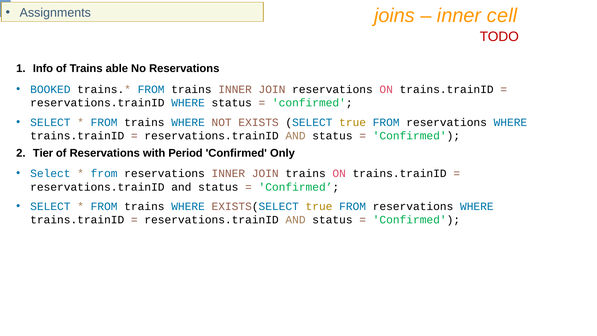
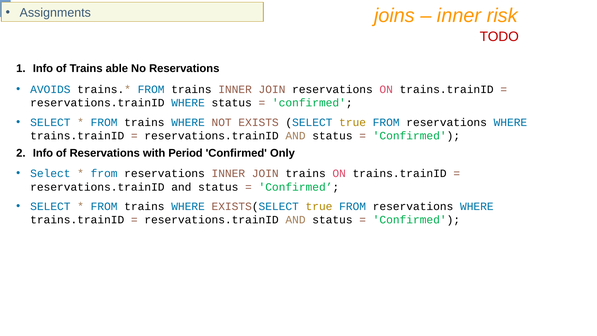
cell: cell -> risk (502, 16)
BOOKED: BOOKED -> AVOIDS (50, 89)
Tier: Tier -> Info (43, 153)
